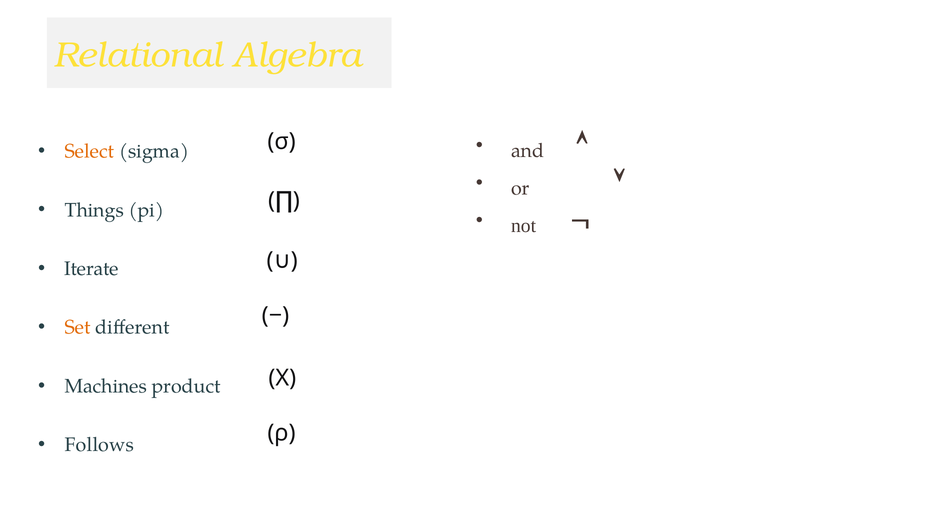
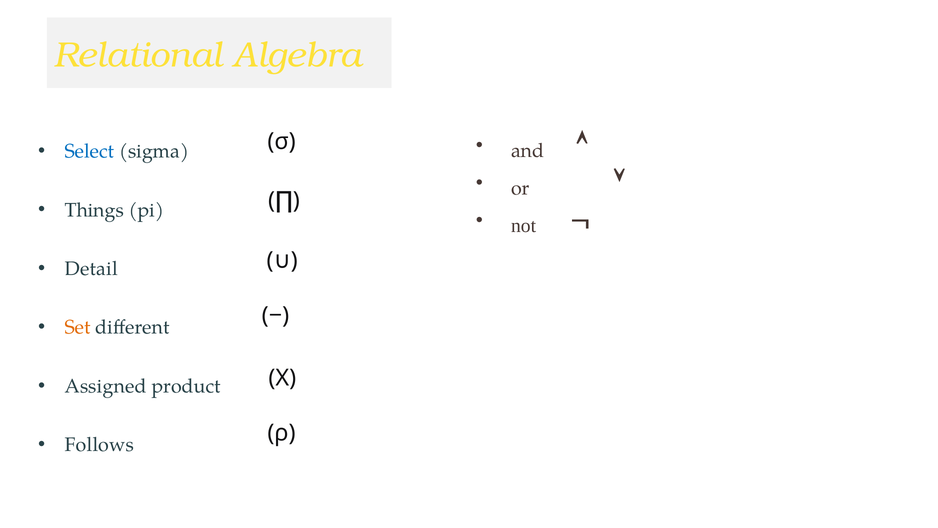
Select colour: orange -> blue (90, 151)
Iterate: Iterate -> Detail (91, 269)
Machines: Machines -> Assigned (106, 386)
